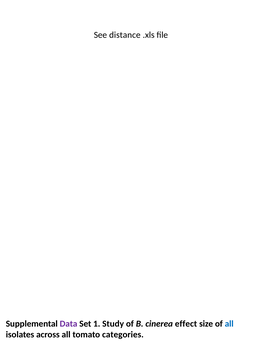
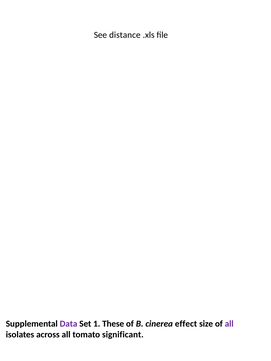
Study: Study -> These (113, 324)
all colour: blue -> purple (229, 324)
categories: categories -> significant (123, 335)
